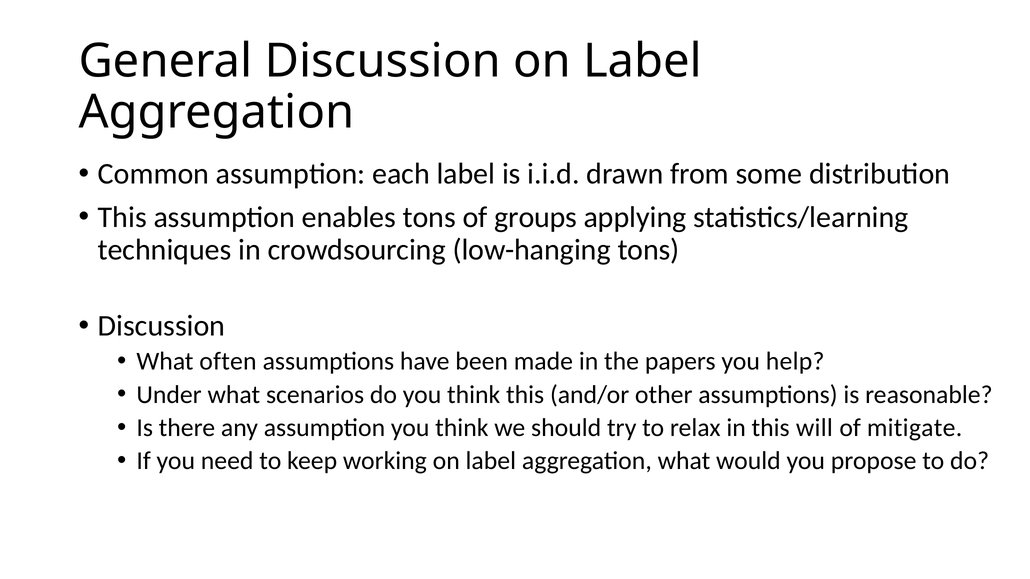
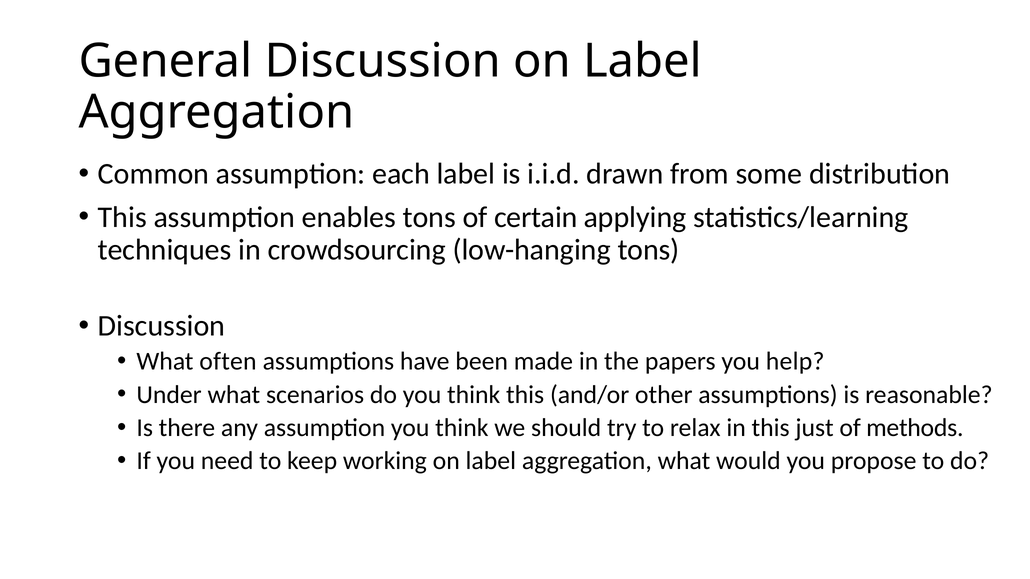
groups: groups -> certain (536, 217)
will: will -> just (815, 428)
mitigate: mitigate -> methods (915, 428)
